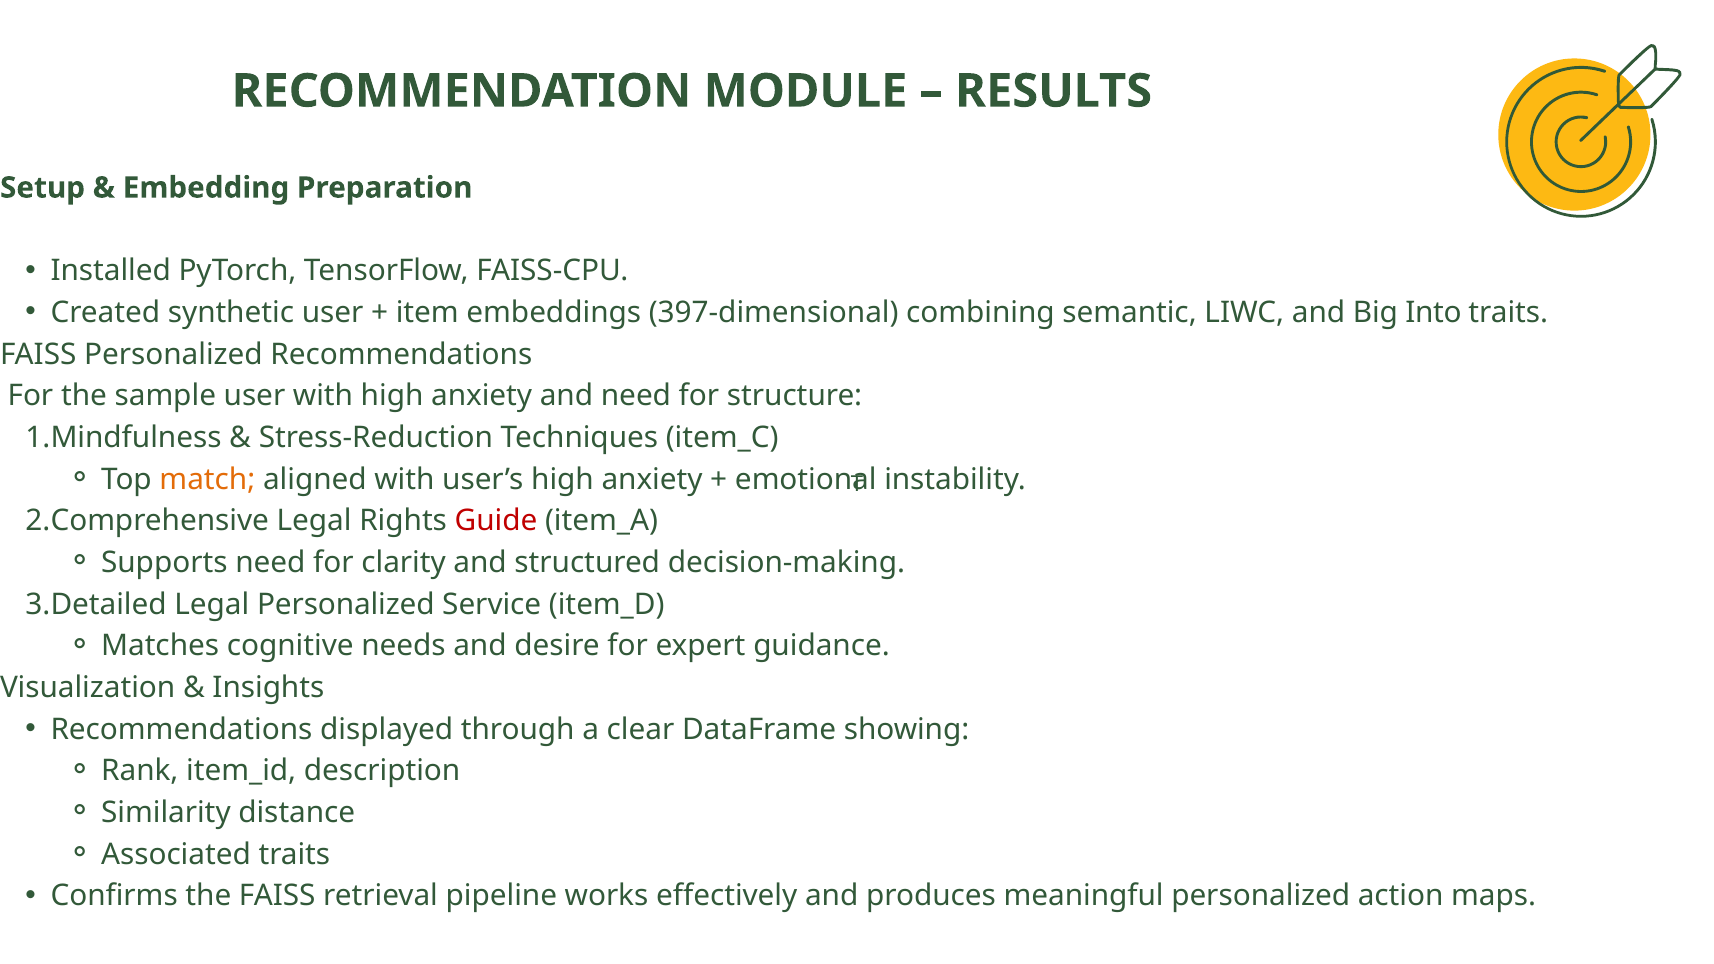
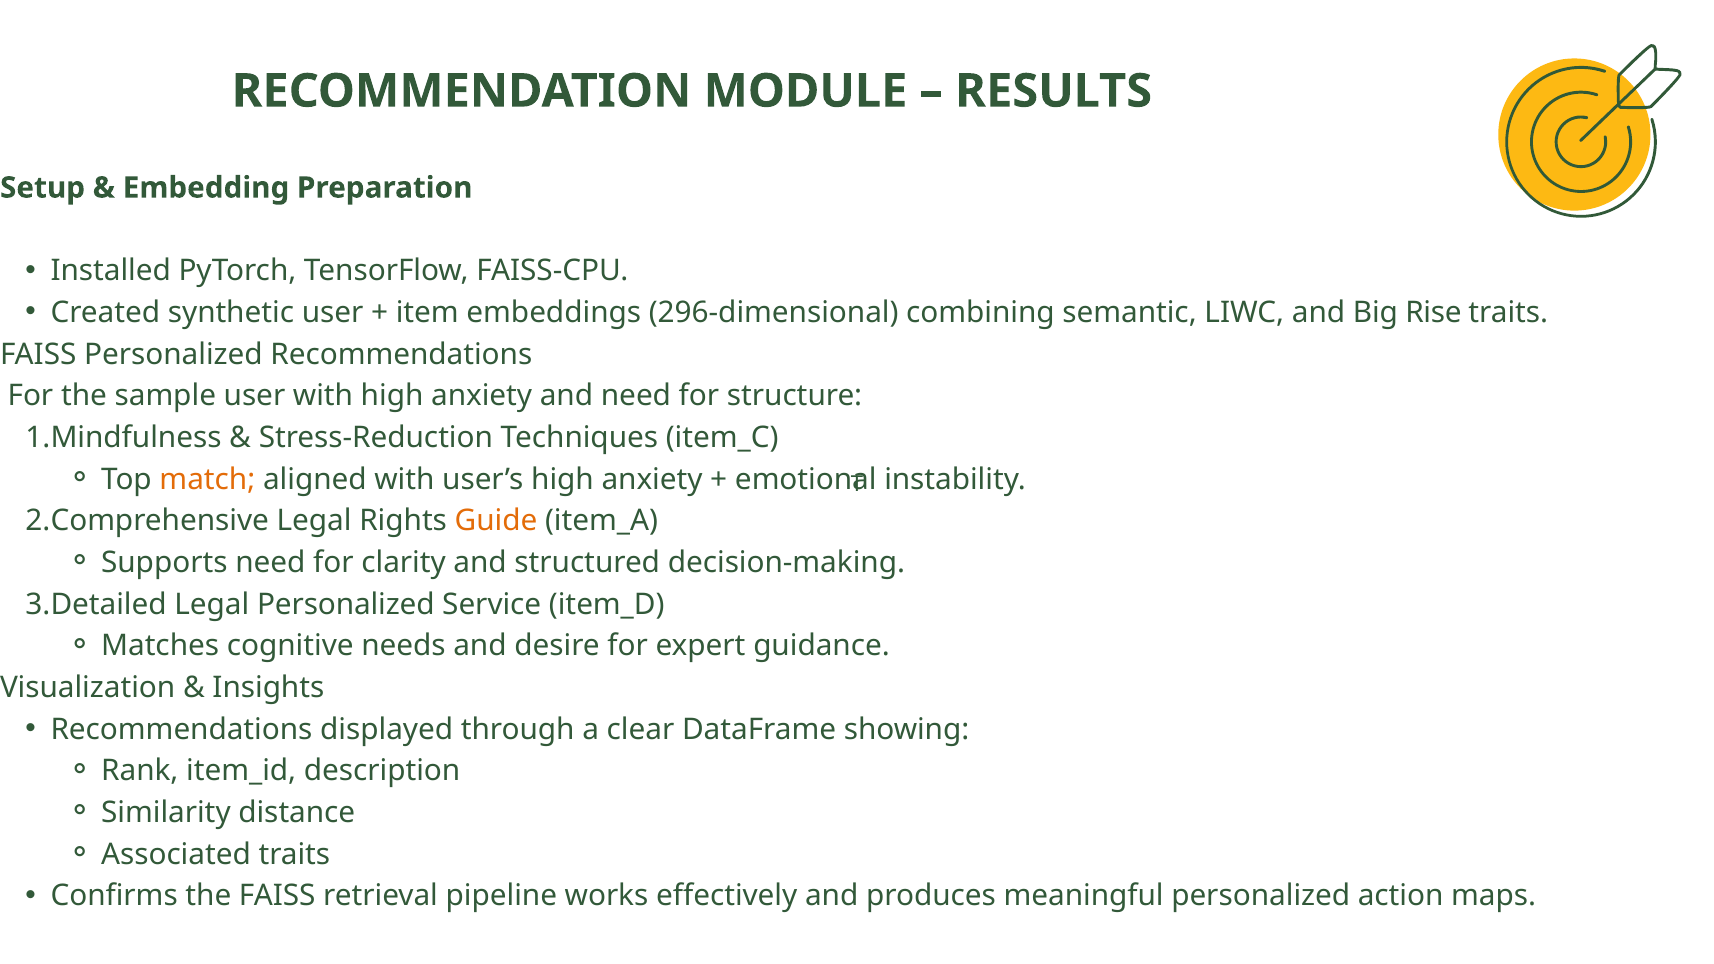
397-dimensional: 397-dimensional -> 296-dimensional (774, 313)
Into: Into -> Rise (1433, 313)
Guide colour: red -> orange (496, 521)
